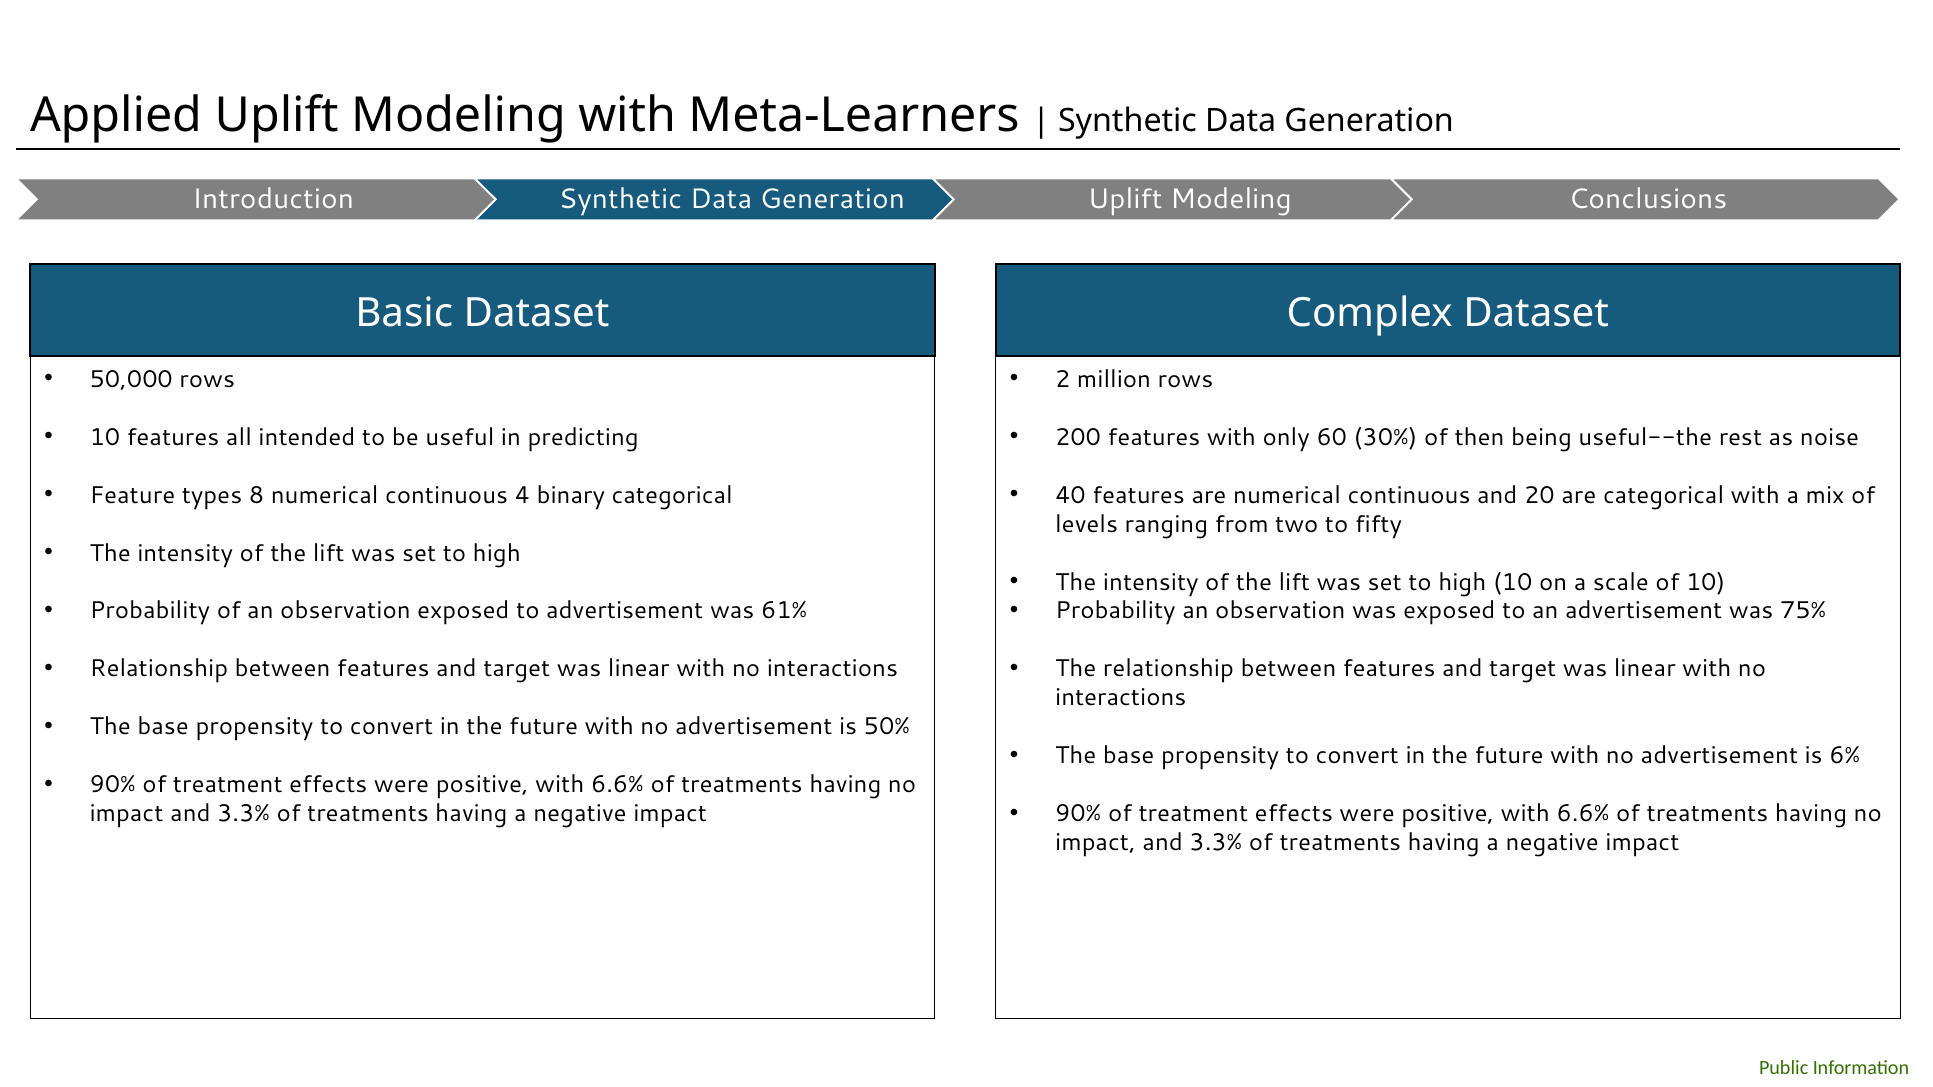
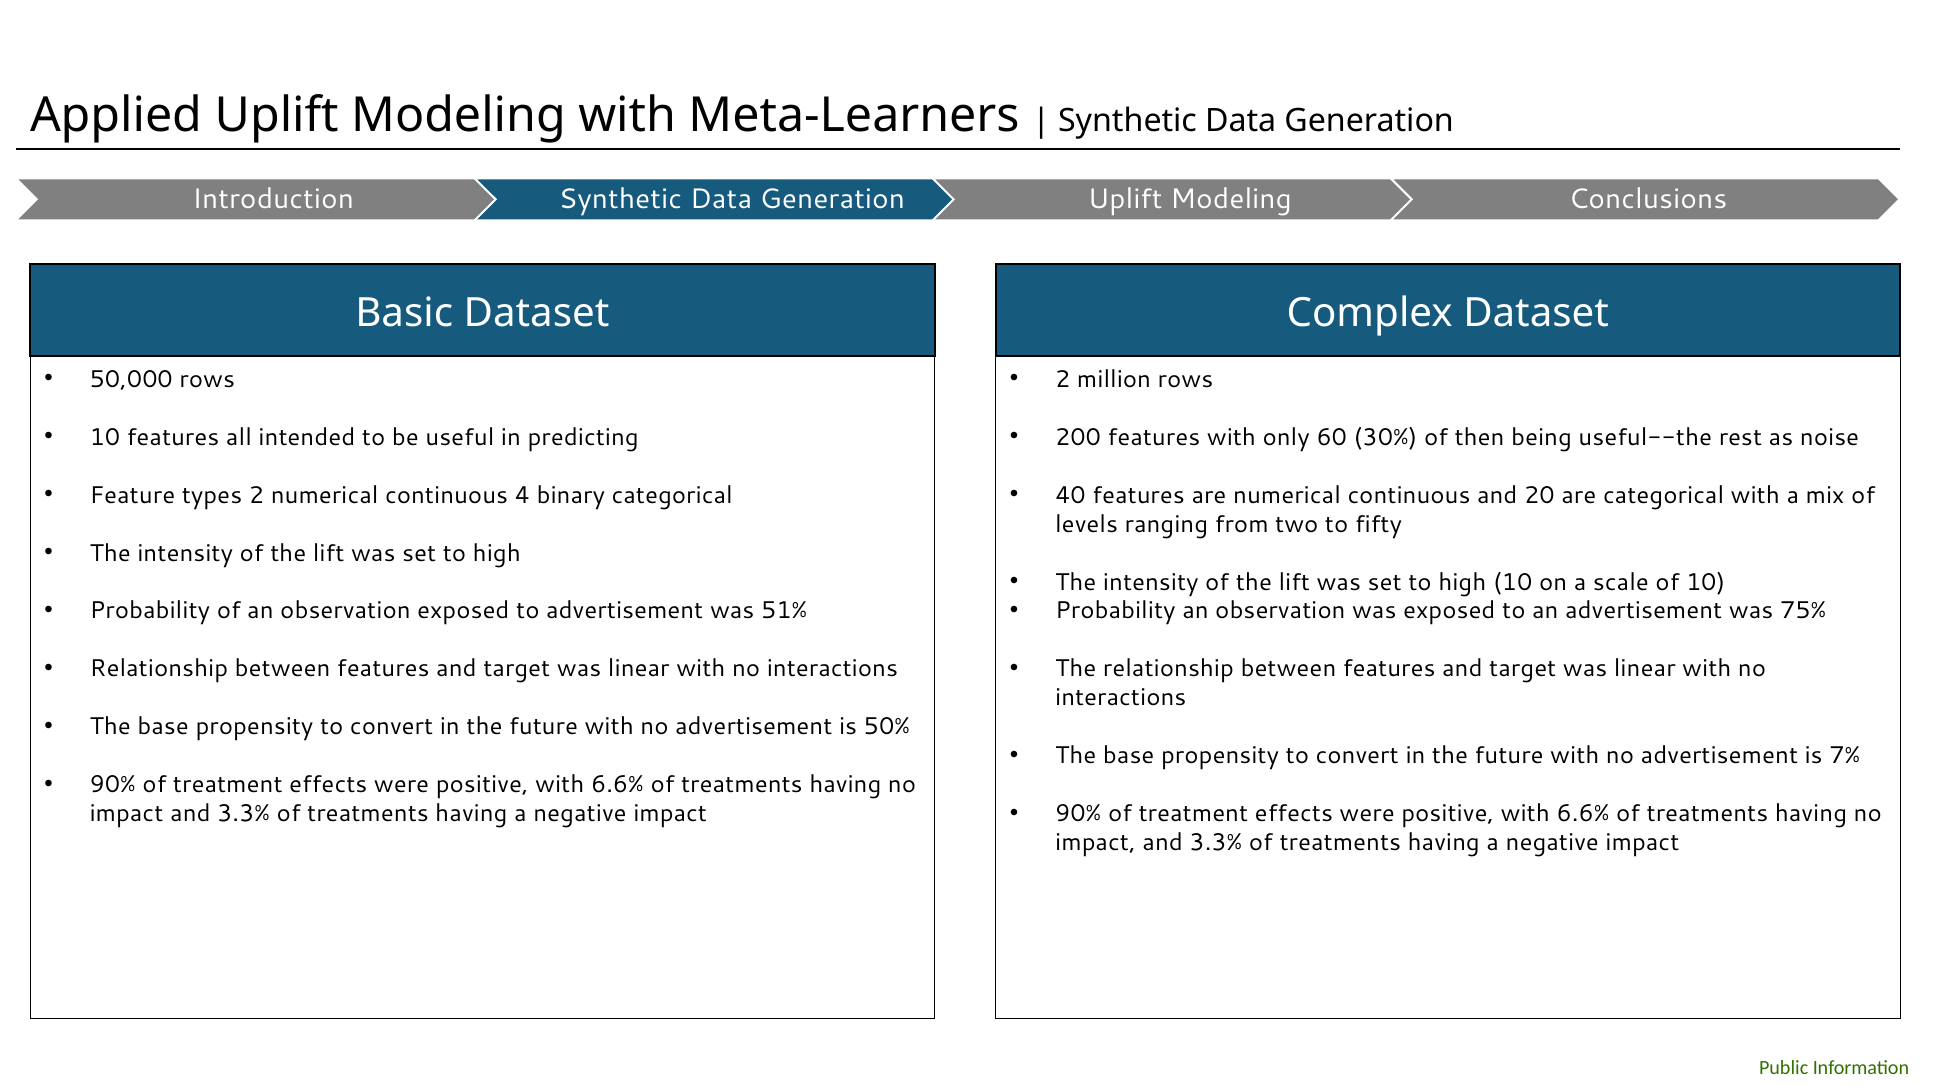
types 8: 8 -> 2 (256, 495)
61%: 61% -> 51% (784, 611)
6%: 6% -> 7% (1845, 756)
